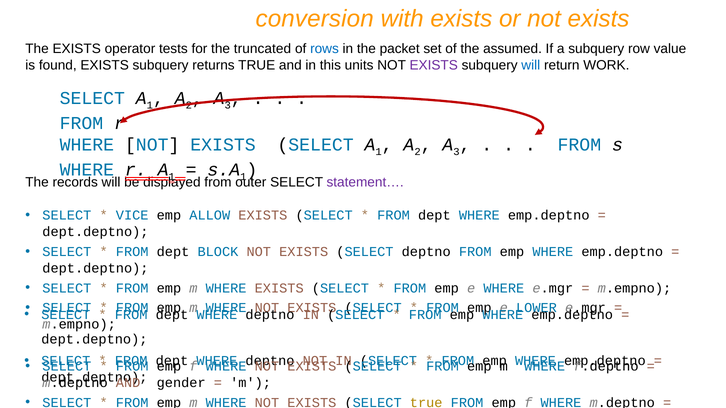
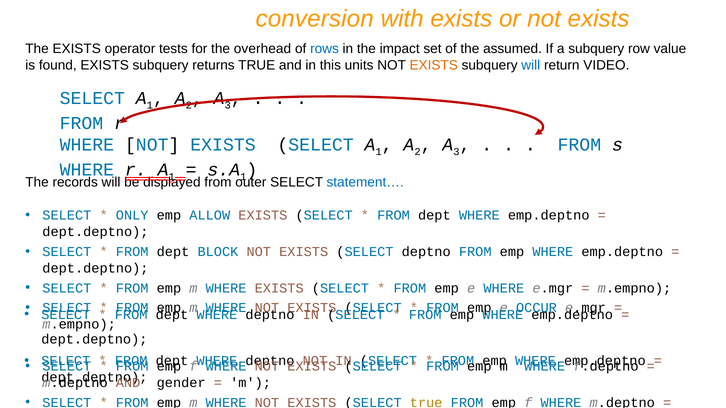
truncated: truncated -> overhead (263, 49)
packet: packet -> impact (400, 49)
EXISTS colour: purple -> orange (434, 65)
WORK: WORK -> VIDEO (606, 65)
statement… colour: purple -> blue (365, 182)
VICE: VICE -> ONLY (132, 216)
LOWER: LOWER -> OCCUR (536, 308)
